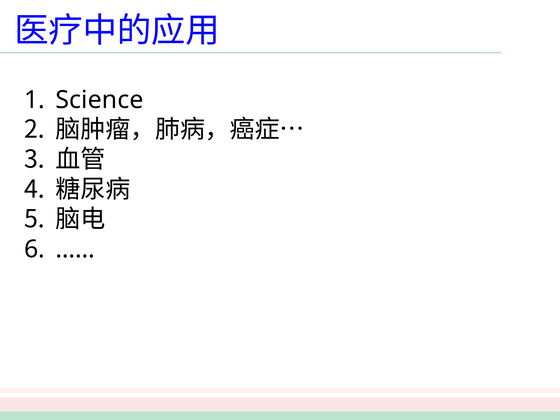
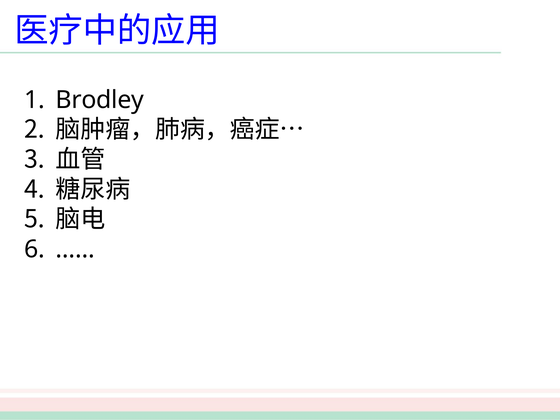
Science: Science -> Brodley (100, 100)
